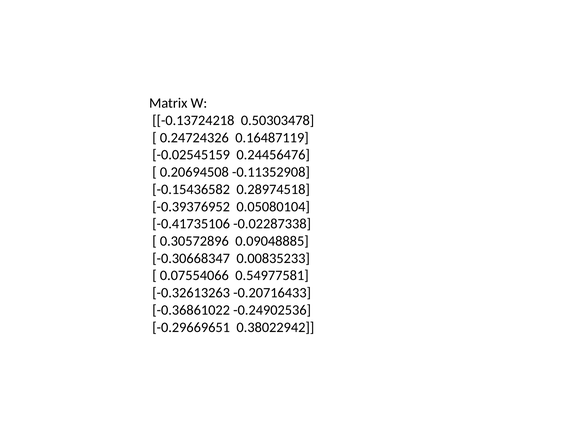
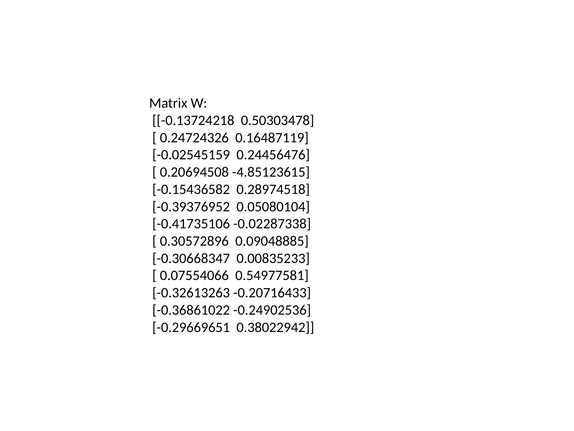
-0.11352908: -0.11352908 -> -4.85123615 (271, 172)
